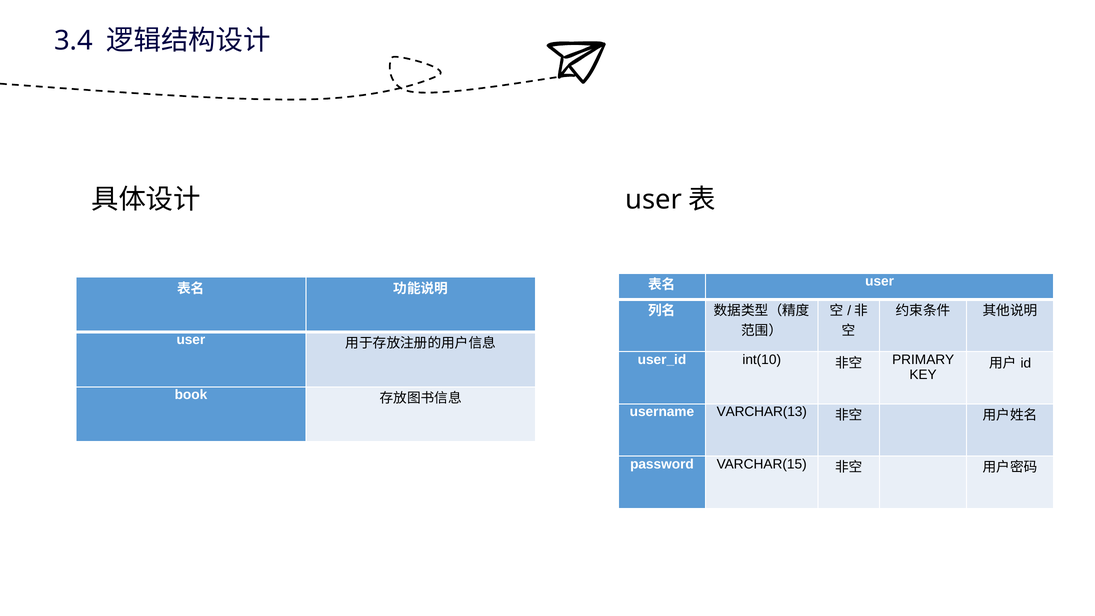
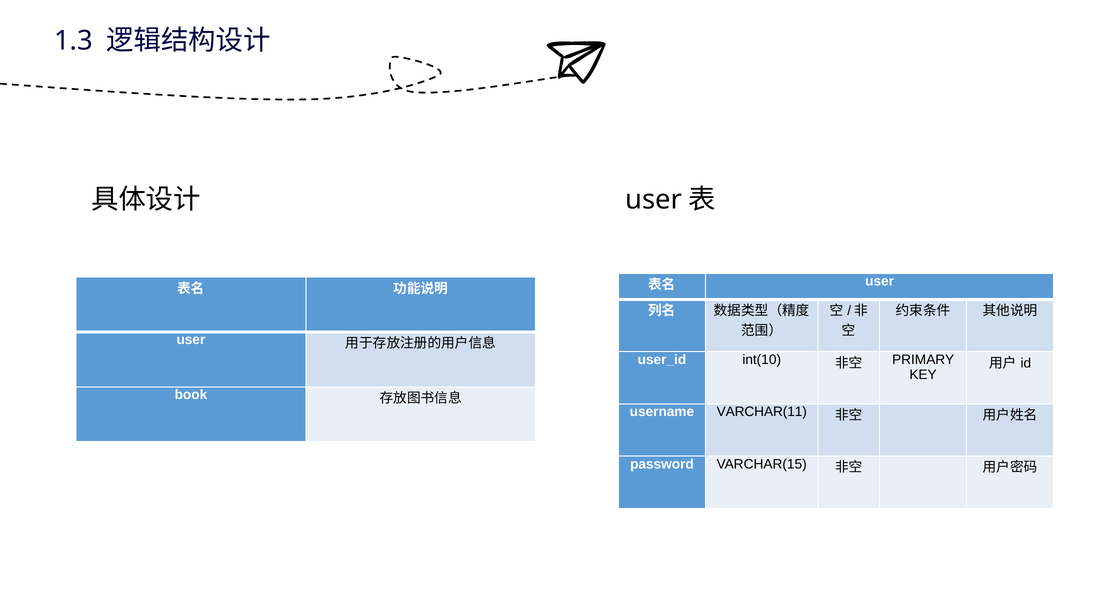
3.4: 3.4 -> 1.3 (73, 41)
VARCHAR(13: VARCHAR(13 -> VARCHAR(11 (762, 412)
